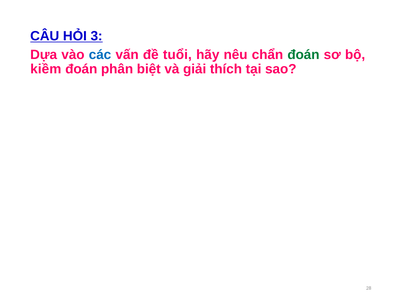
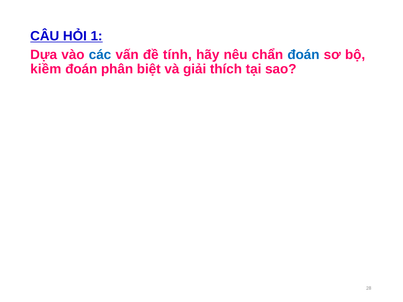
3: 3 -> 1 (97, 36)
tuổi: tuổi -> tính (177, 55)
đoán colour: green -> blue (303, 55)
